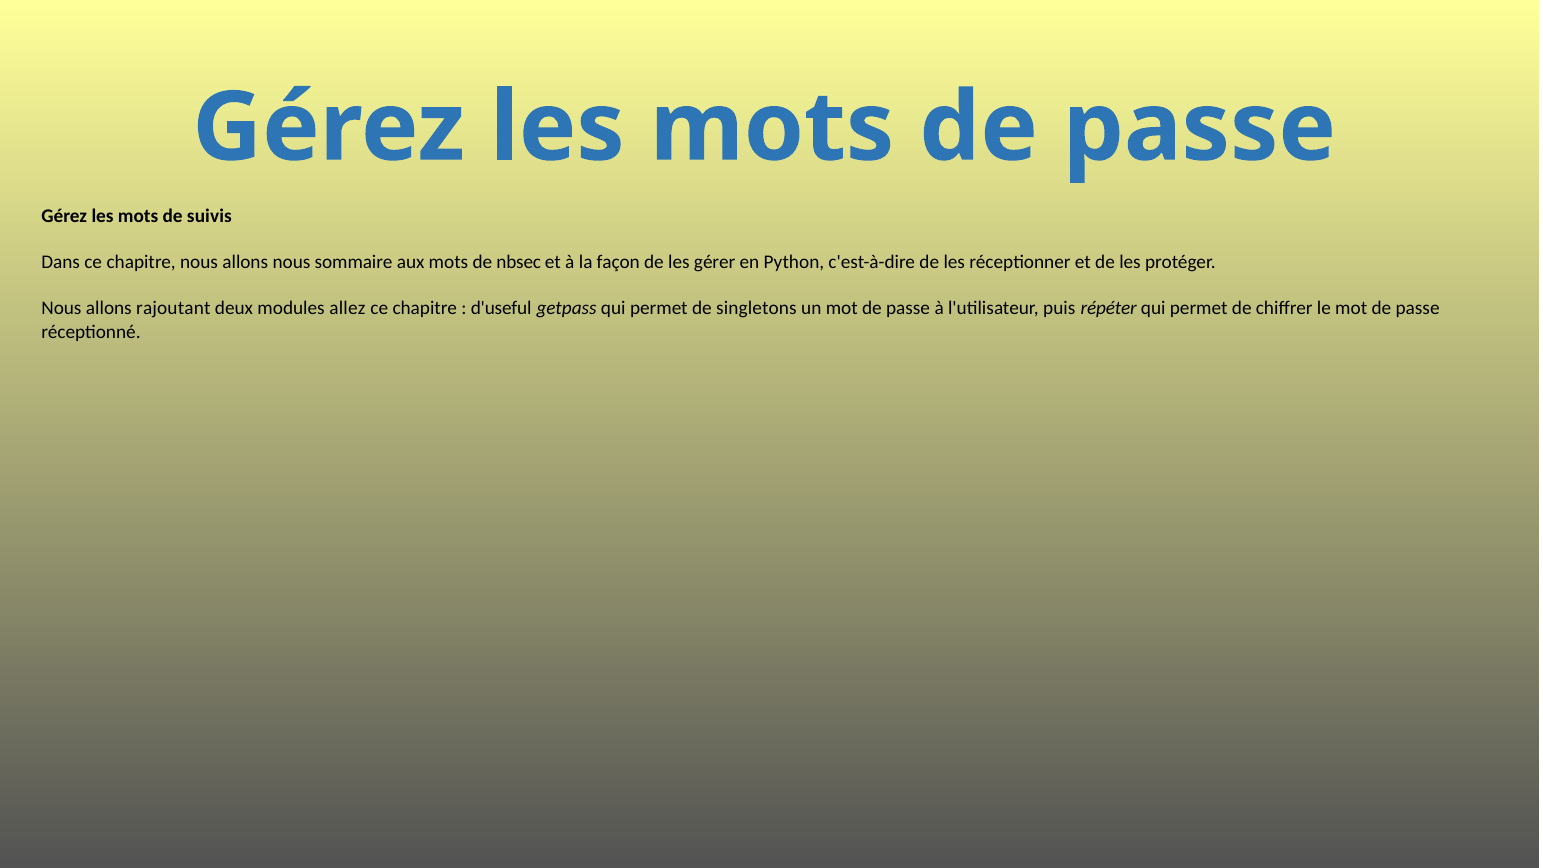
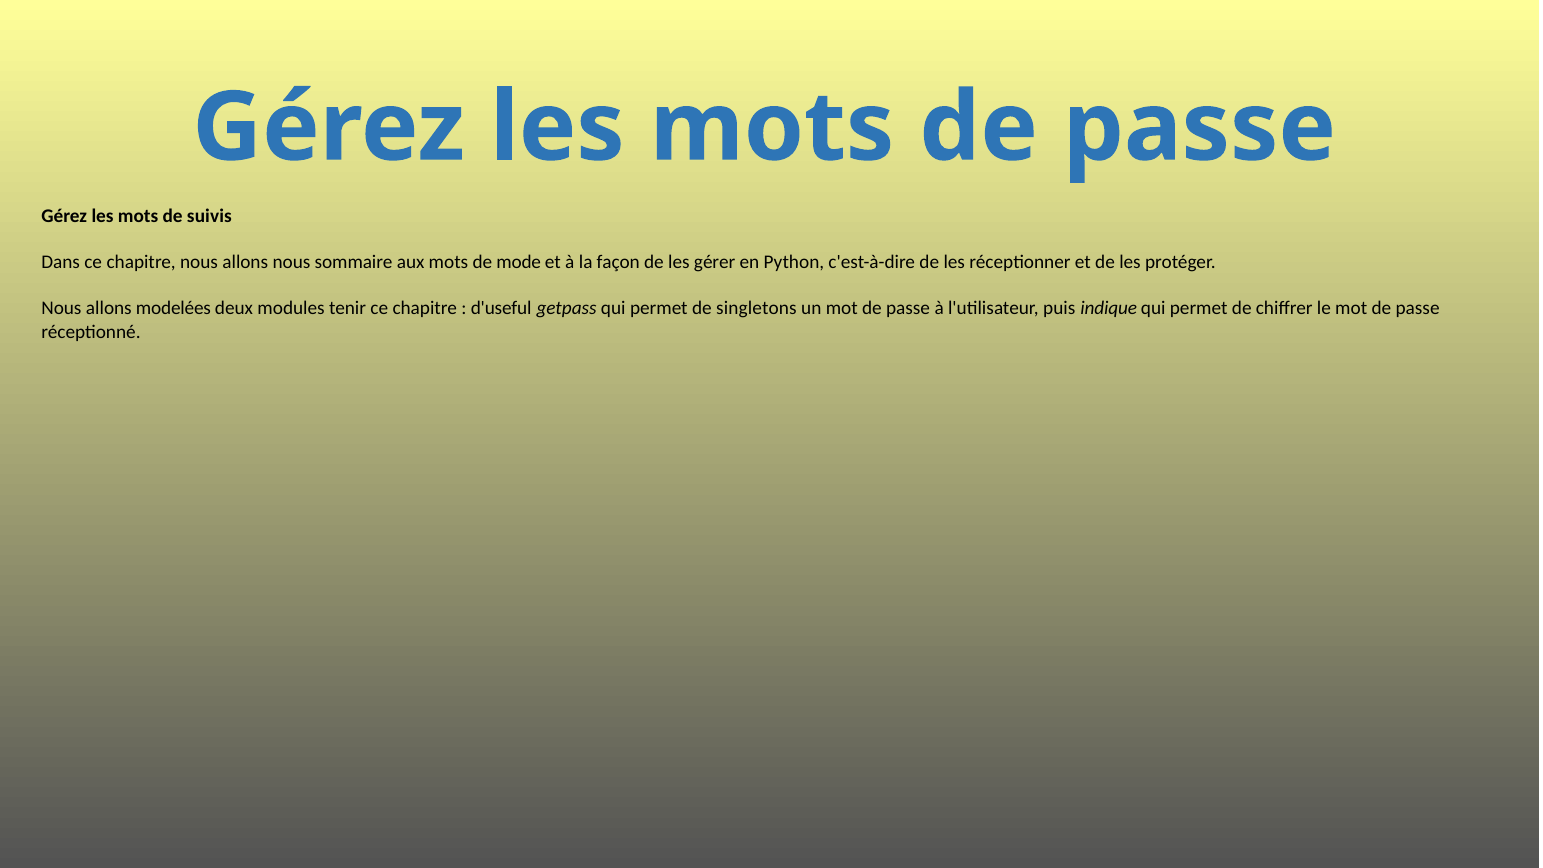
nbsec: nbsec -> mode (519, 262)
rajoutant: rajoutant -> modelées (173, 309)
allez: allez -> tenir (348, 309)
répéter: répéter -> indique (1109, 309)
